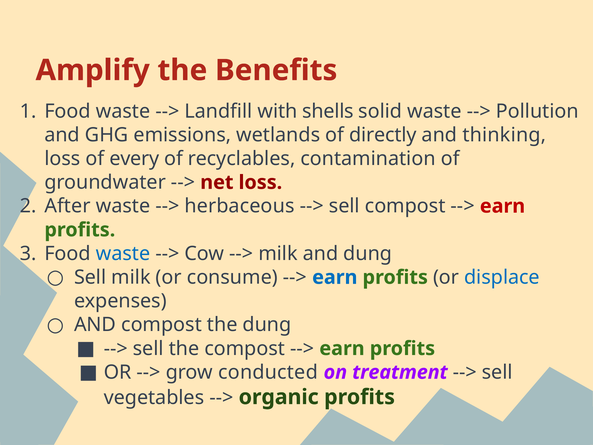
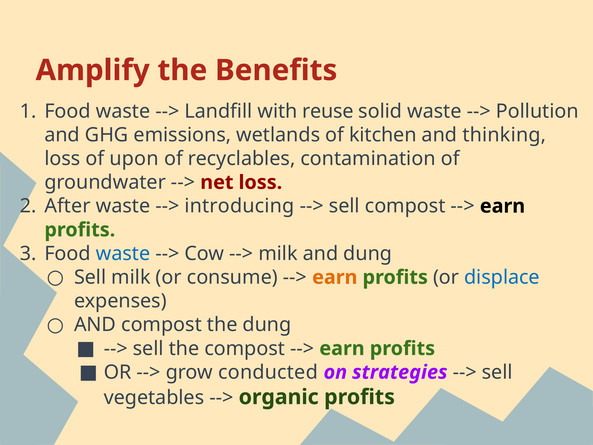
shells: shells -> reuse (328, 111)
directly: directly -> kitchen (383, 135)
every: every -> upon (134, 159)
herbaceous: herbaceous -> introducing (239, 206)
earn colour: red -> black (503, 206)
earn colour: blue -> orange (335, 277)
treatment: treatment -> strategies (400, 372)
